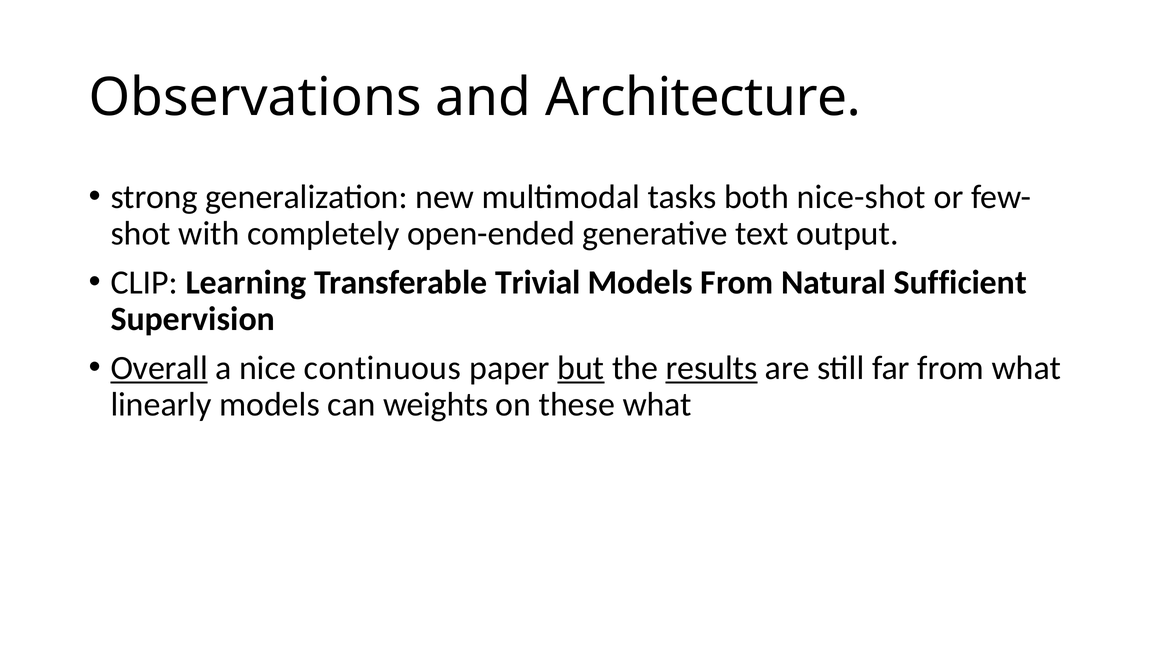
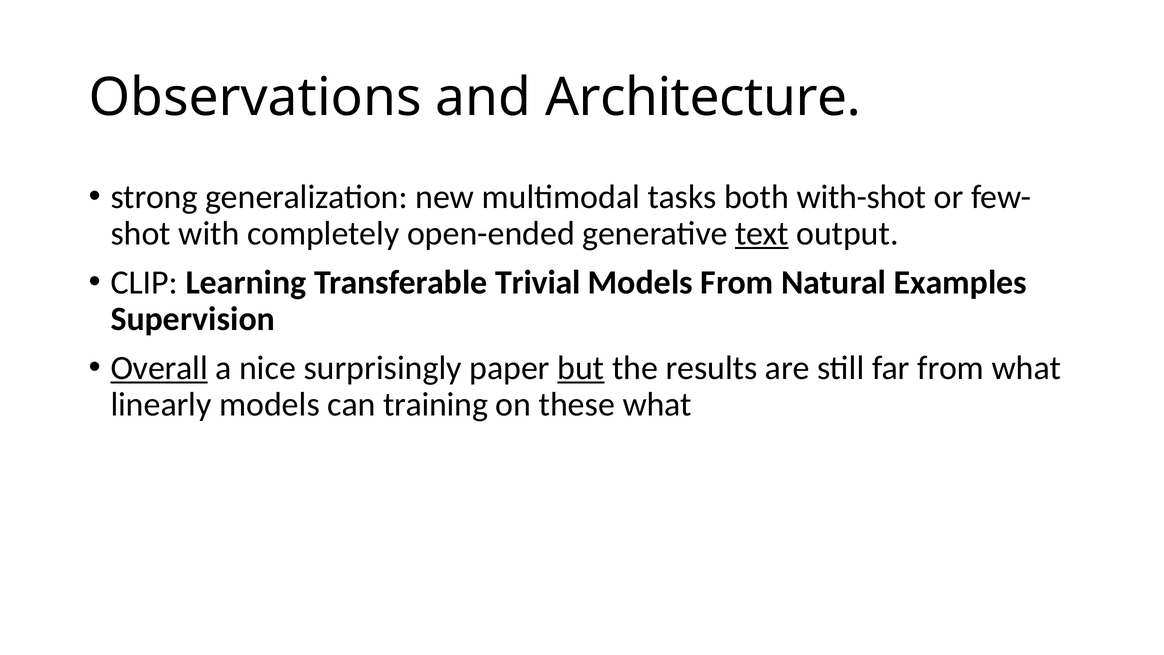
nice-shot: nice-shot -> with-shot (861, 197)
text underline: none -> present (762, 233)
Sufficient: Sufficient -> Examples (960, 282)
continuous: continuous -> surprisingly (383, 368)
results underline: present -> none (711, 368)
weights: weights -> training (436, 404)
